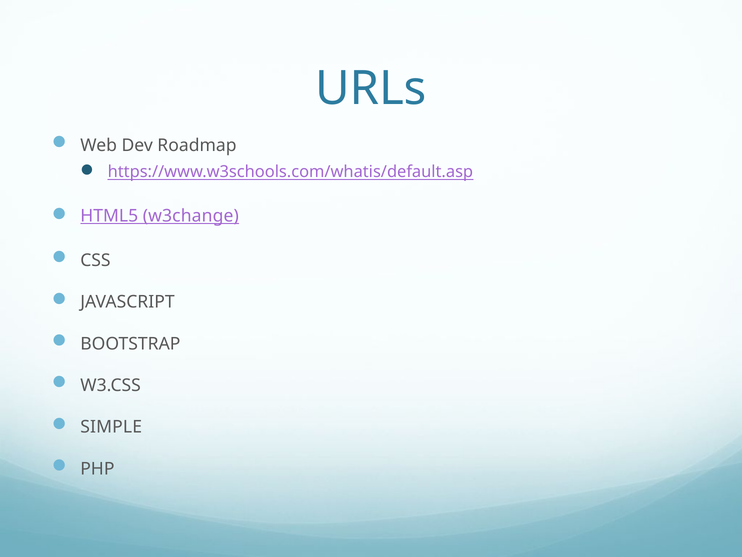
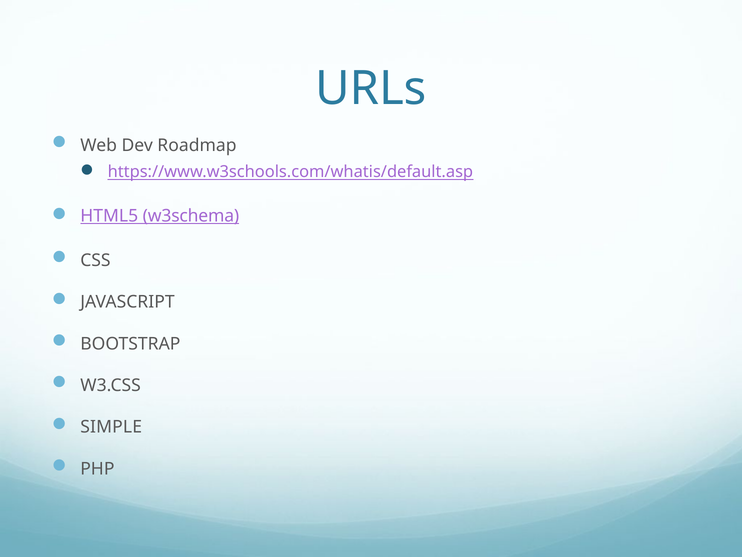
w3change: w3change -> w3schema (191, 216)
